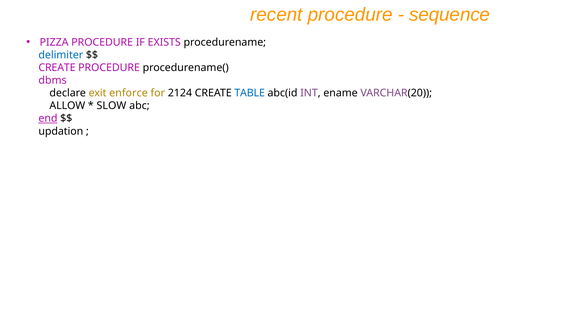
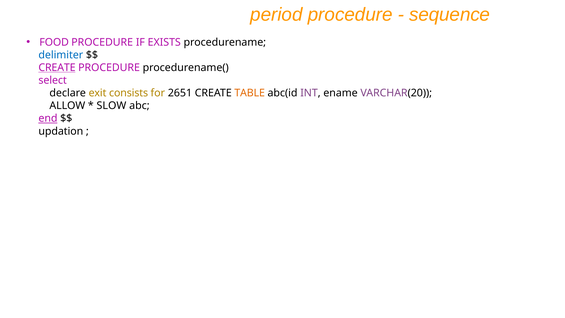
recent: recent -> period (276, 15)
PIZZA: PIZZA -> FOOD (54, 42)
CREATE underline: none -> present (57, 68)
dbms: dbms -> select (53, 80)
enforce: enforce -> consists (129, 93)
2124: 2124 -> 2651 (180, 93)
TABLE colour: blue -> orange (250, 93)
